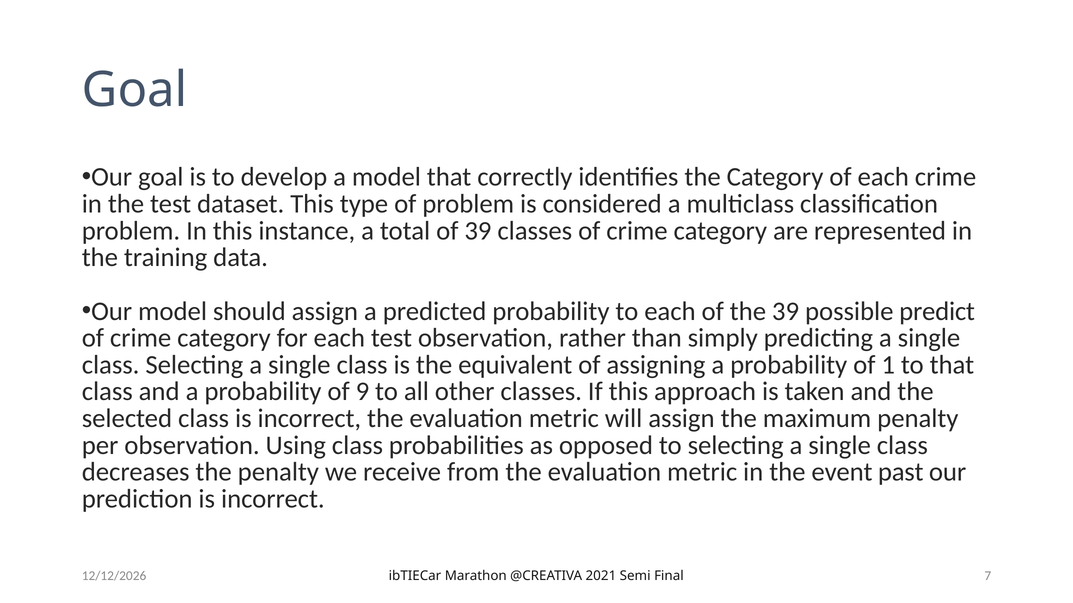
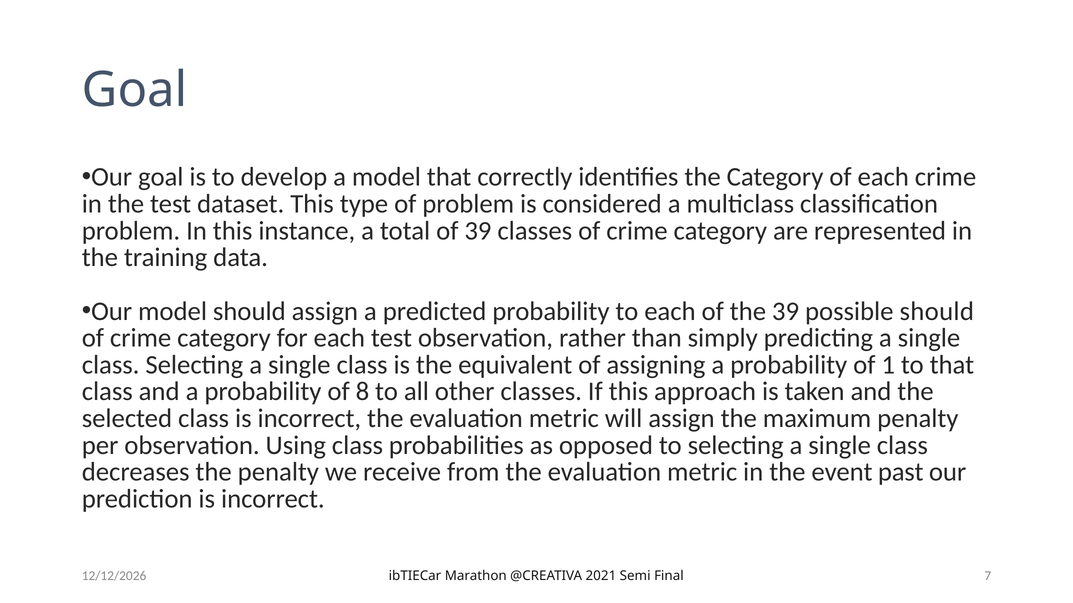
possible predict: predict -> should (937, 311)
9: 9 -> 8 (362, 392)
